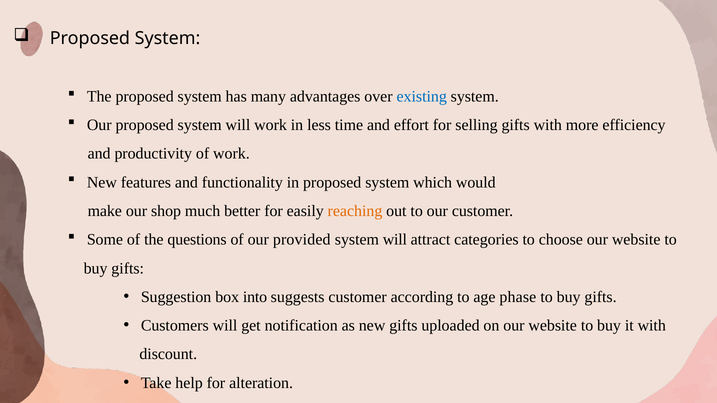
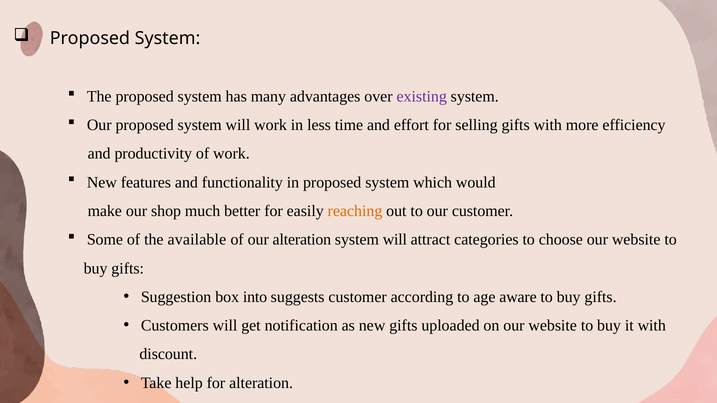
existing colour: blue -> purple (422, 97)
questions: questions -> available (197, 240)
our provided: provided -> alteration (302, 240)
phase: phase -> aware (518, 297)
